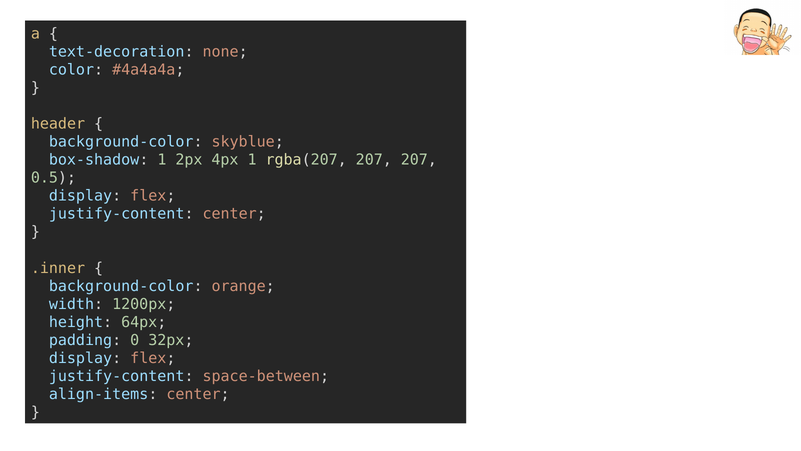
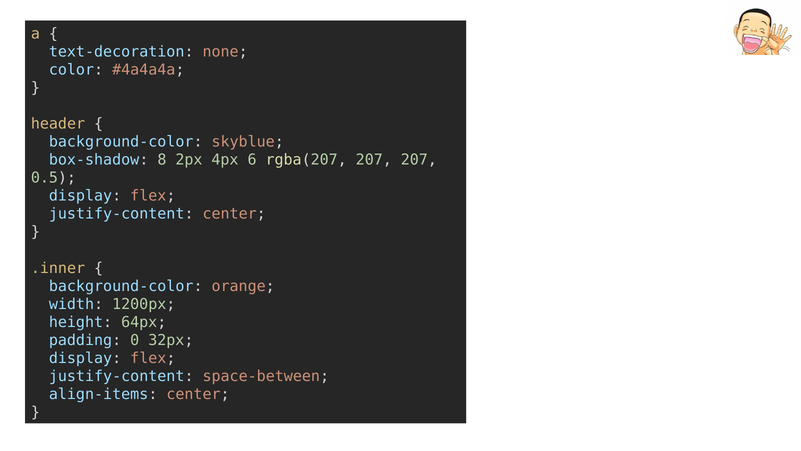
box-shadow 1: 1 -> 8 (162, 160)
4px 1: 1 -> 6 (252, 160)
